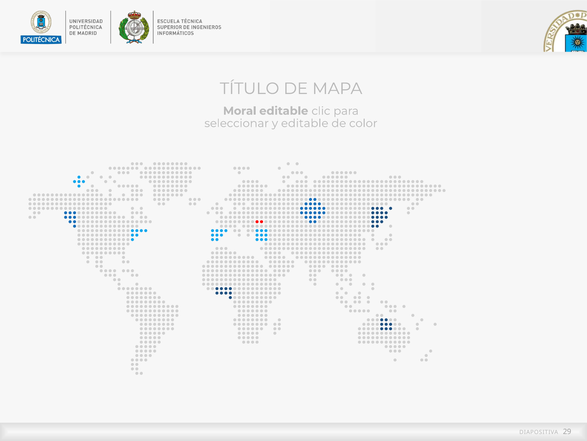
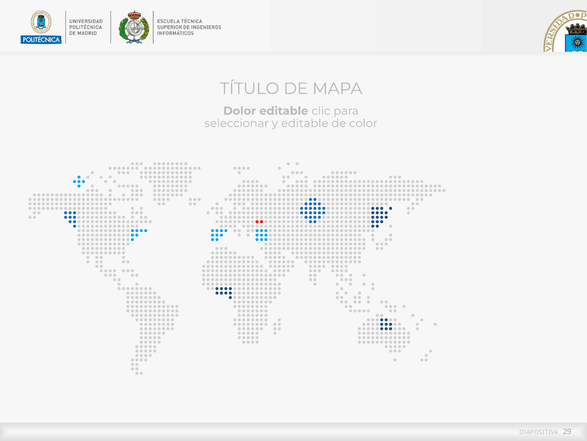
Moral: Moral -> Dolor (240, 111)
